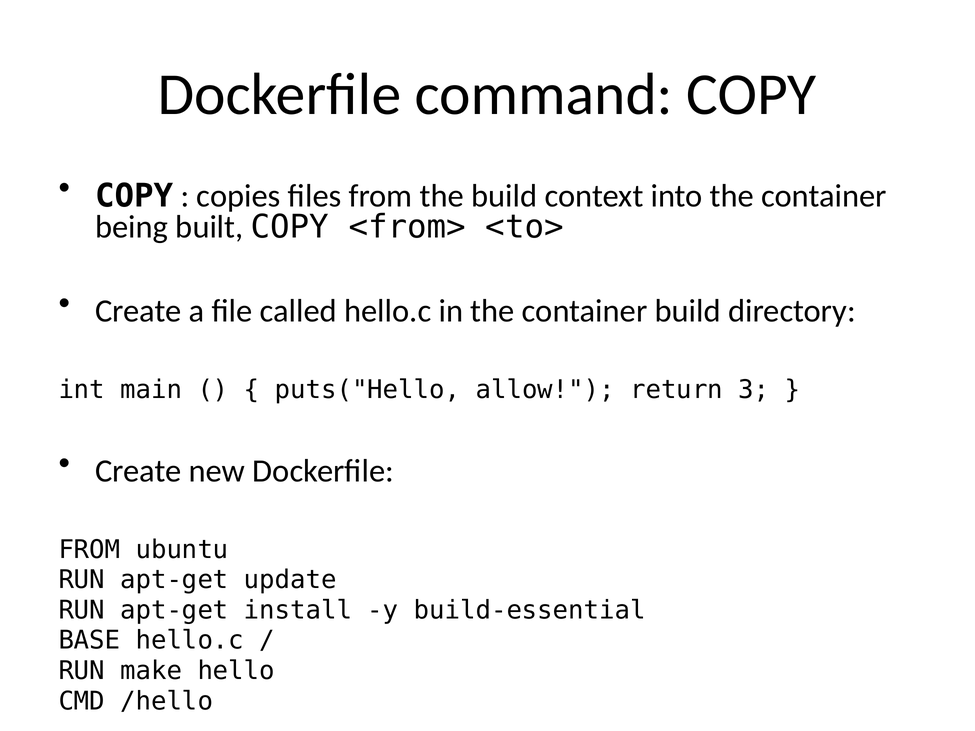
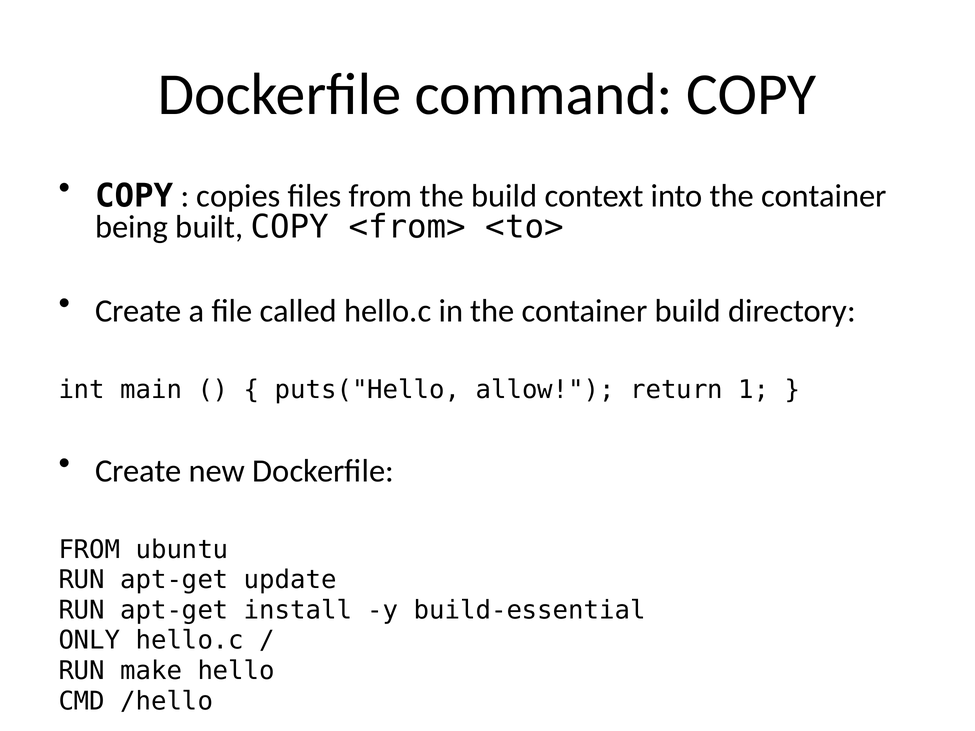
3: 3 -> 1 (754, 390)
BASE: BASE -> ONLY (89, 641)
